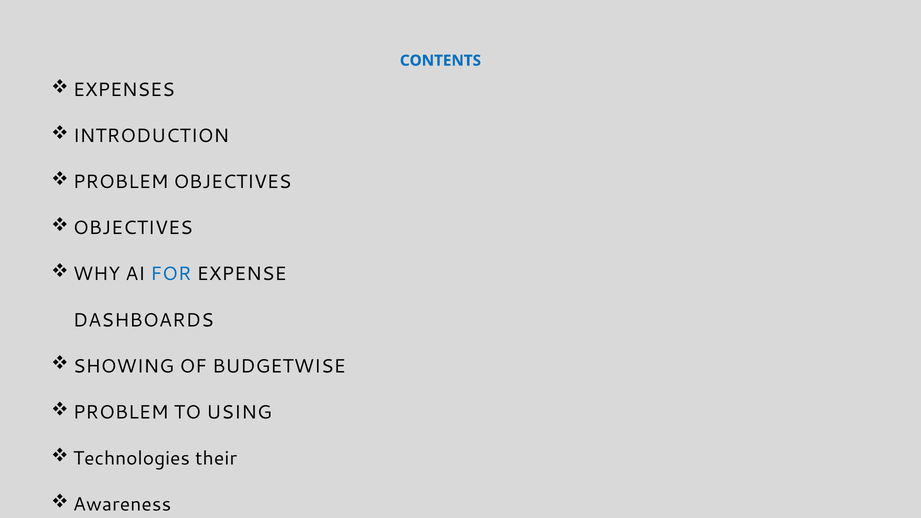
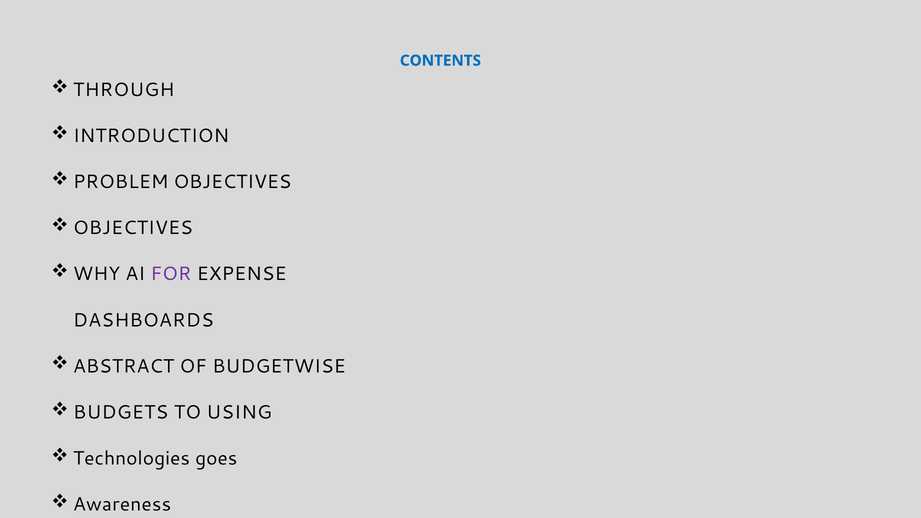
EXPENSES: EXPENSES -> THROUGH (124, 90)
FOR colour: blue -> purple (171, 274)
SHOWING: SHOWING -> ABSTRACT (124, 366)
PROBLEM: PROBLEM -> BUDGETS (121, 412)
their: their -> goes (216, 458)
